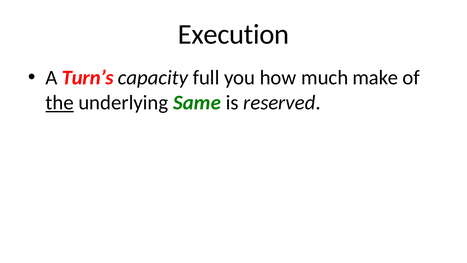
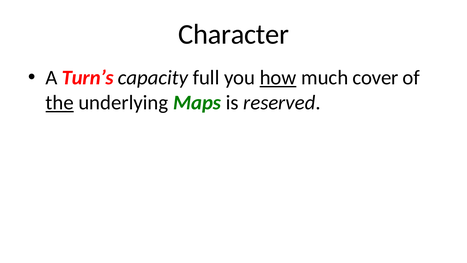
Execution: Execution -> Character (234, 34)
how underline: none -> present (278, 78)
make: make -> cover (375, 78)
Same: Same -> Maps (197, 102)
